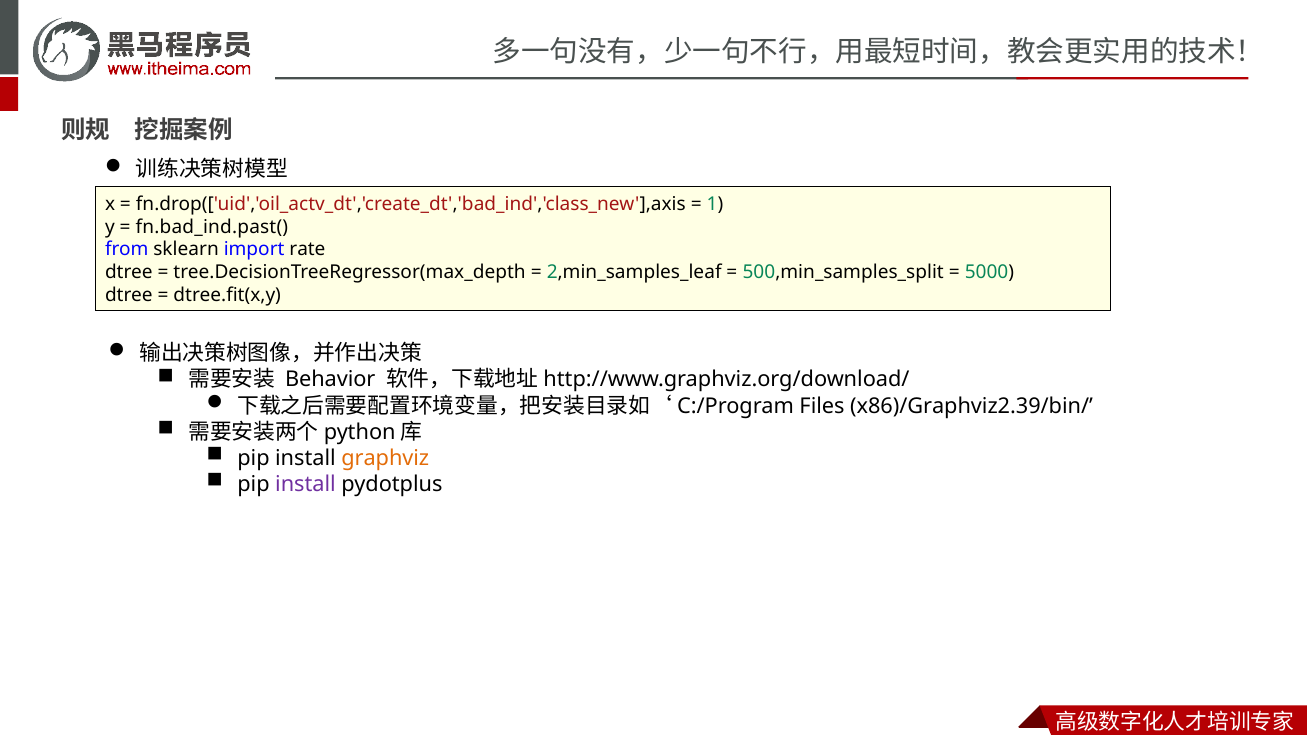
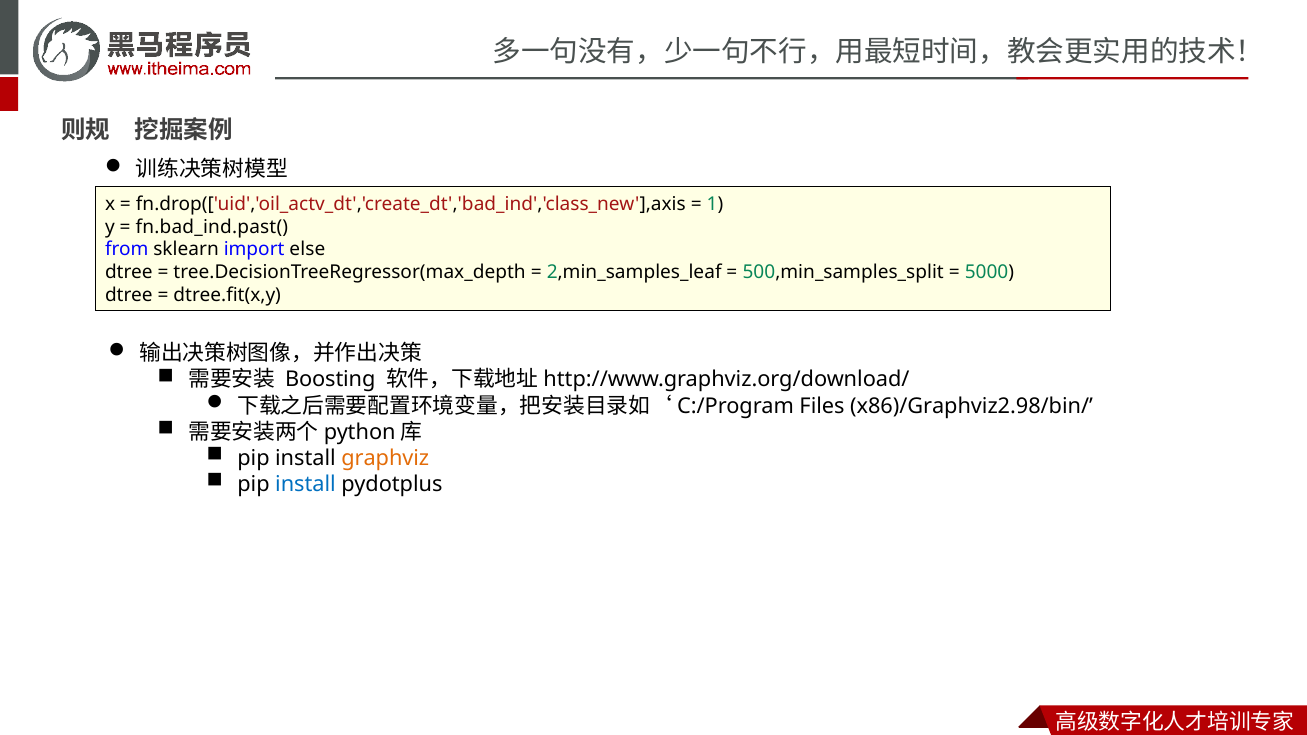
rate: rate -> else (307, 250)
Behavior: Behavior -> Boosting (330, 380)
x86)/Graphviz2.39/bin/: x86)/Graphviz2.39/bin/ -> x86)/Graphviz2.98/bin/ (971, 406)
install colour: purple -> blue (305, 484)
